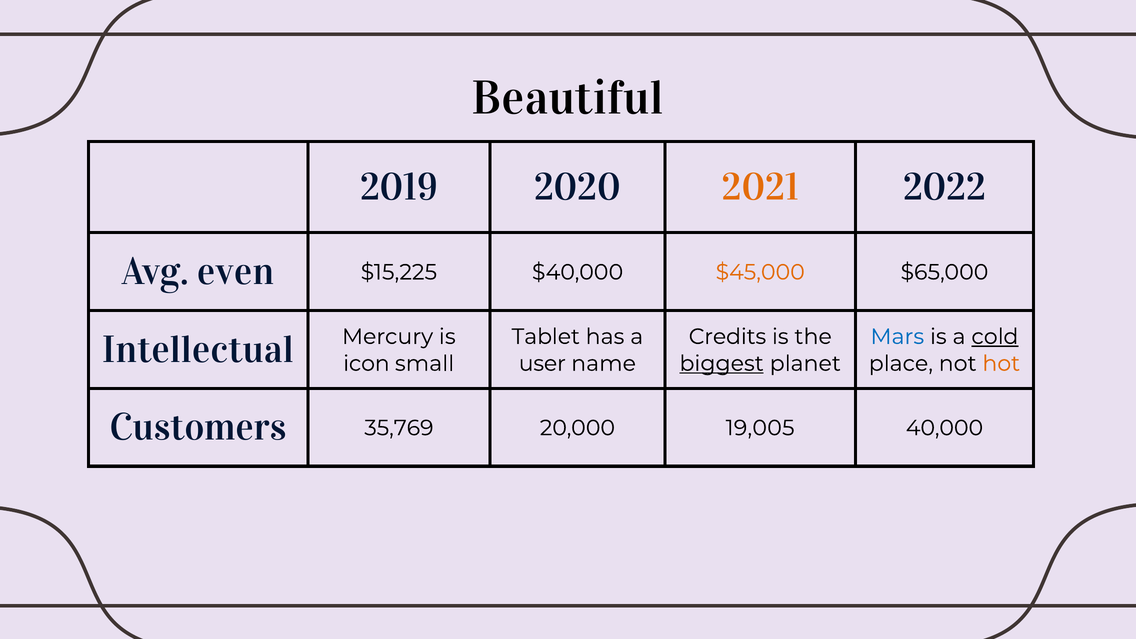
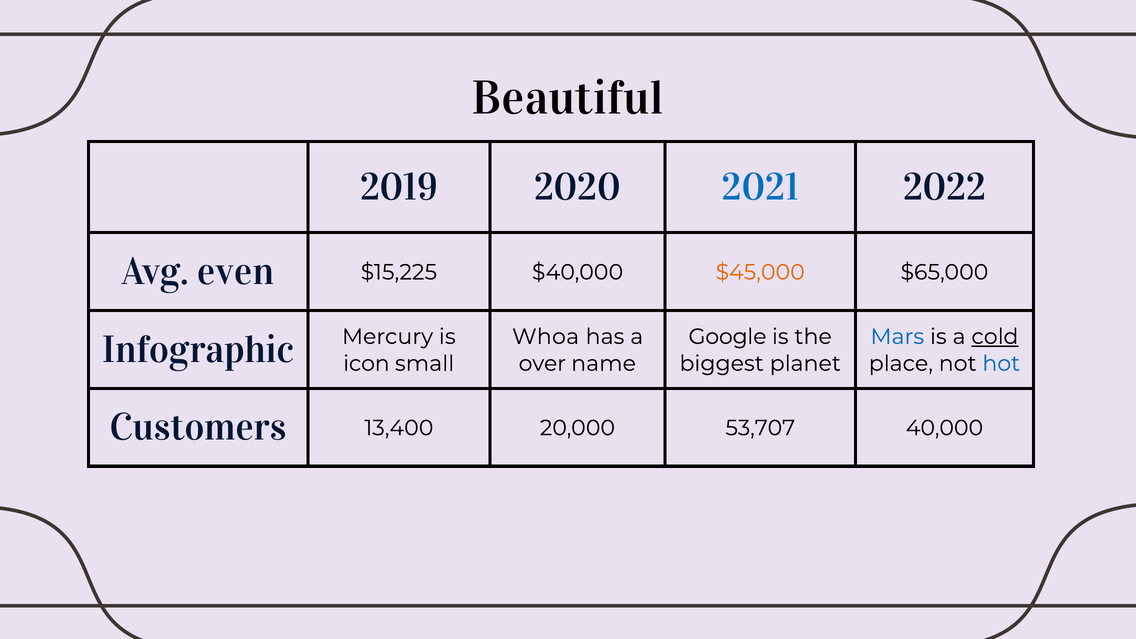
2021 colour: orange -> blue (760, 187)
Tablet: Tablet -> Whoa (546, 337)
Credits: Credits -> Google (727, 337)
Intellectual: Intellectual -> Infographic (198, 350)
user: user -> over (542, 364)
biggest underline: present -> none (722, 364)
hot colour: orange -> blue (1001, 364)
35,769: 35,769 -> 13,400 (399, 428)
19,005: 19,005 -> 53,707 (760, 428)
